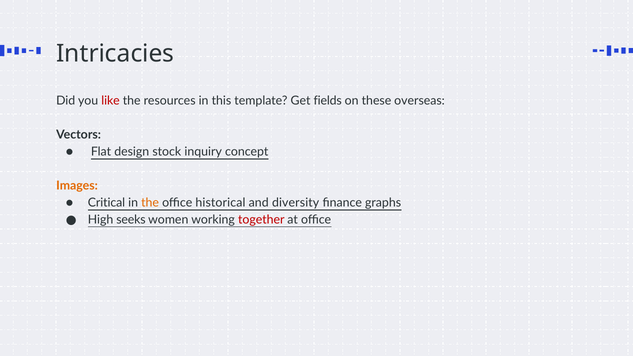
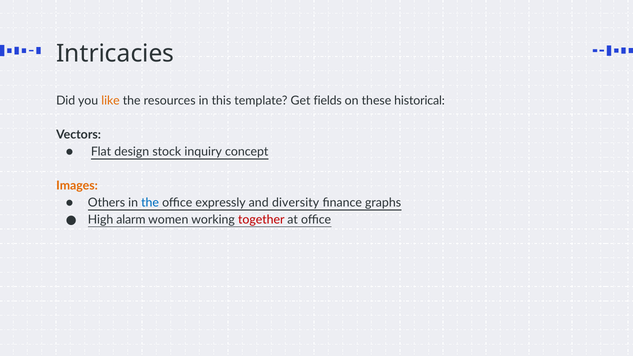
like colour: red -> orange (110, 101)
overseas: overseas -> historical (420, 101)
Critical: Critical -> Others (106, 203)
the colour: orange -> blue (150, 203)
historical: historical -> expressly (221, 203)
seeks: seeks -> alarm (131, 220)
